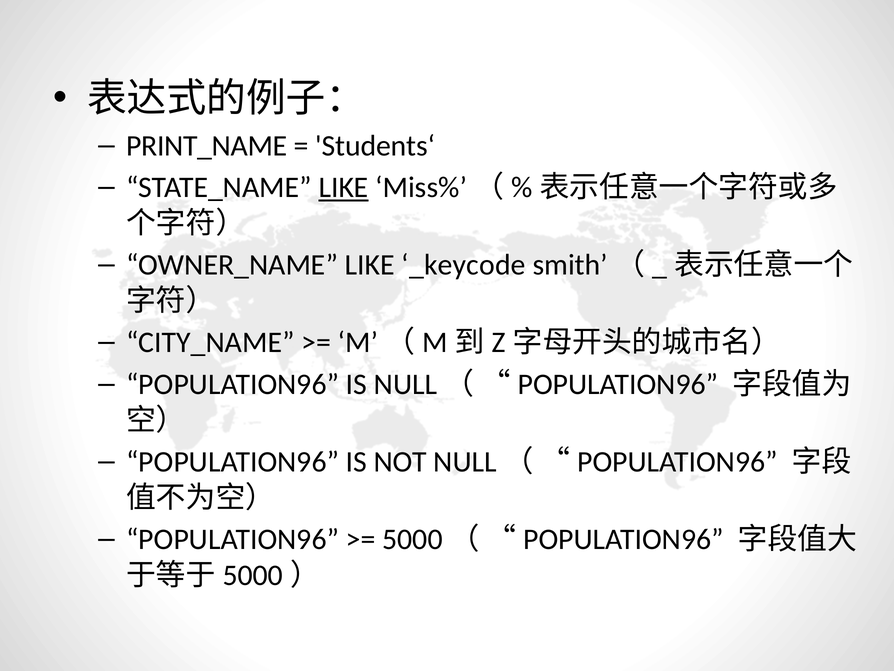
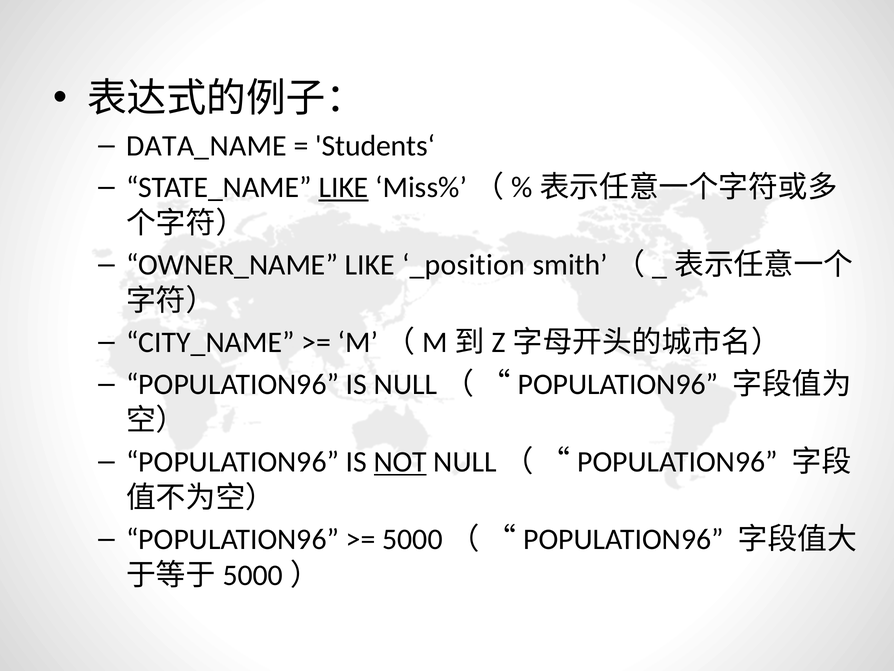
PRINT_NAME: PRINT_NAME -> DATA_NAME (206, 146)
_keycode: _keycode -> _position (463, 265)
NOT underline: none -> present (400, 462)
